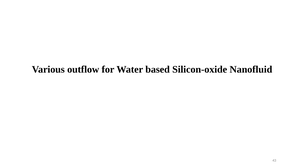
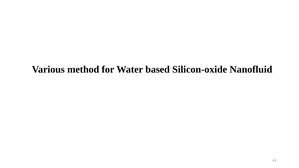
outflow: outflow -> method (83, 70)
